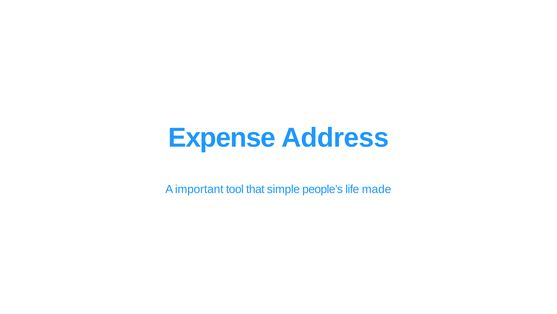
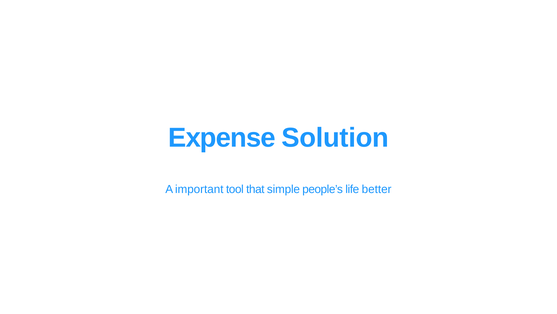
Address: Address -> Solution (335, 137)
made: made -> better (377, 189)
